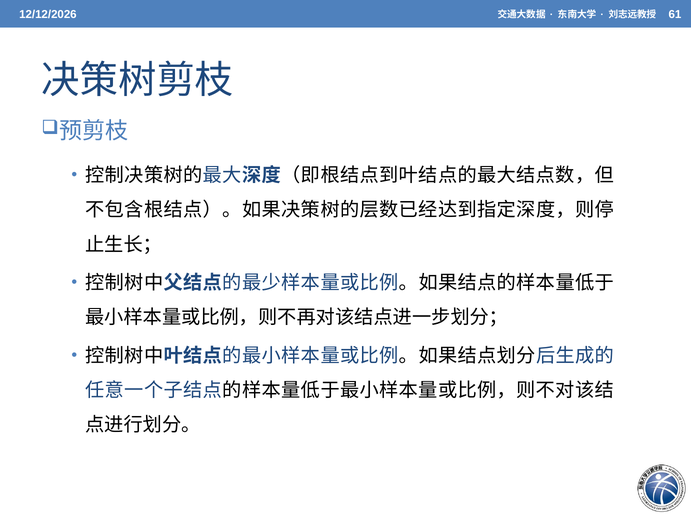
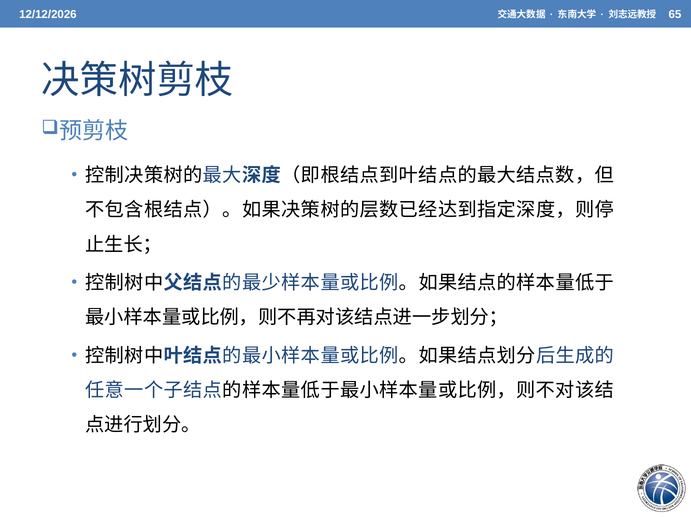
61: 61 -> 65 (675, 15)
